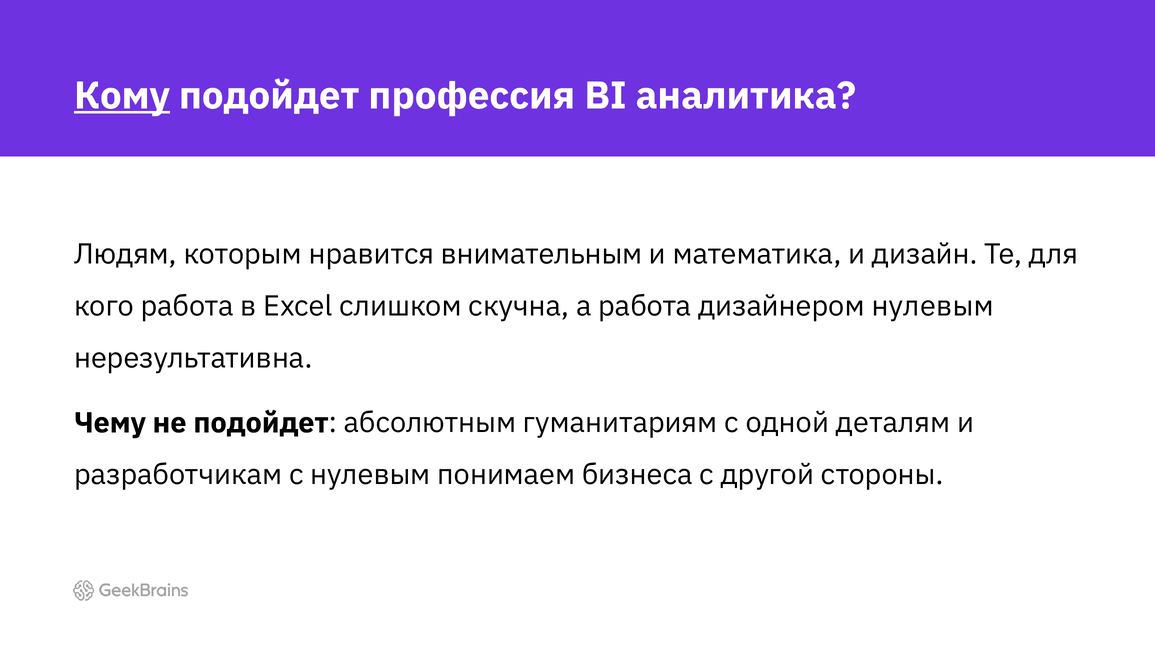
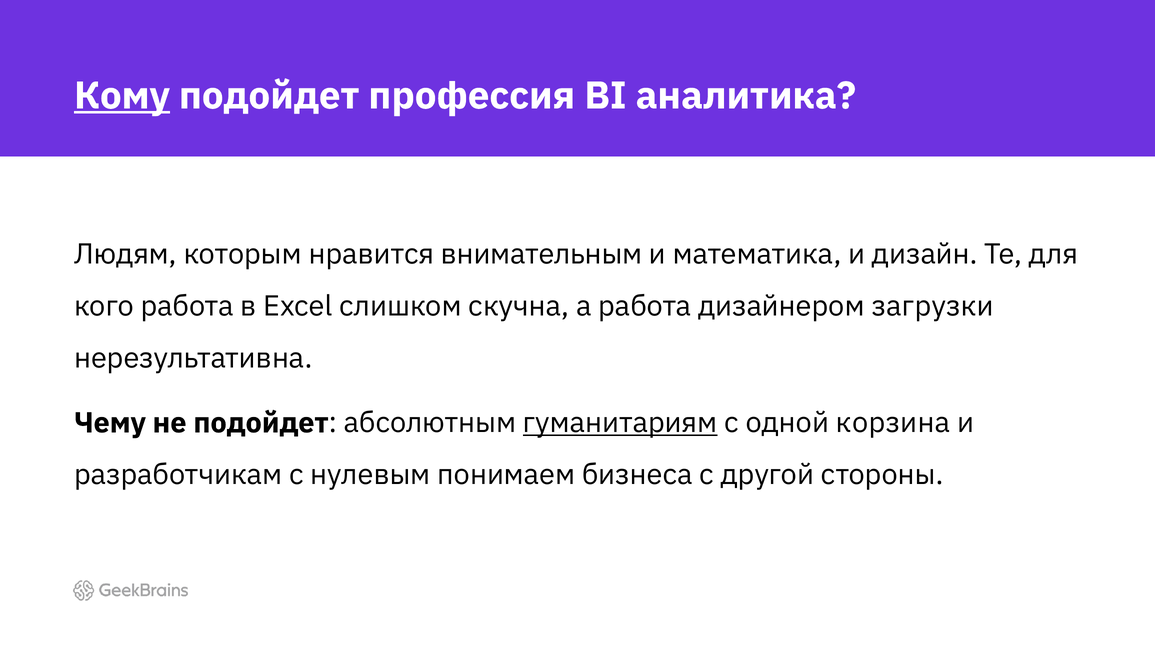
дизайнером нулевым: нулевым -> загрузки (933, 306)
гуманитариям underline: none -> present (620, 423)
деталям: деталям -> корзина (893, 423)
